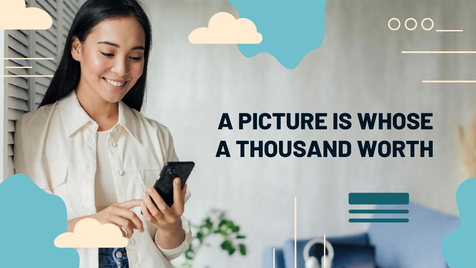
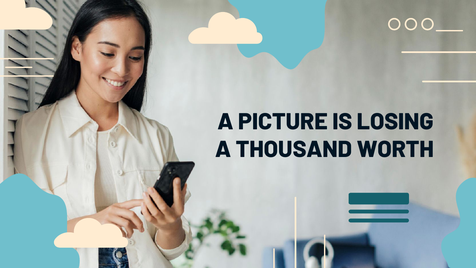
WHOSE: WHOSE -> LOSING (395, 122)
